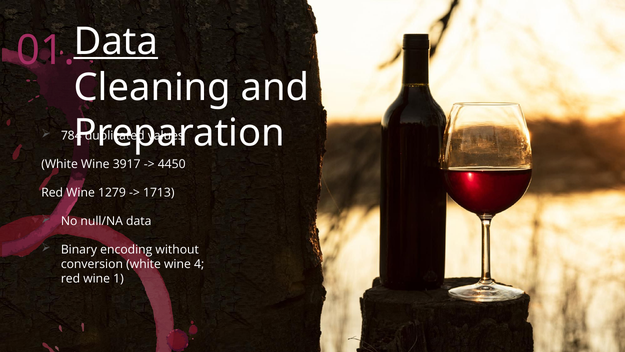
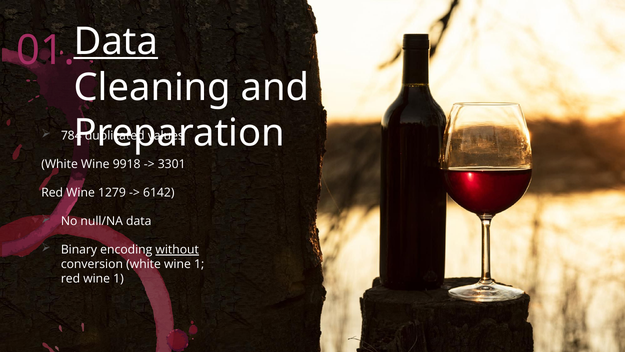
3917: 3917 -> 9918 (127, 164)
4450: 4450 -> 3301 (172, 164)
1713: 1713 -> 6142 (159, 192)
without underline: none -> present (177, 249)
white wine 4: 4 -> 1 (199, 264)
